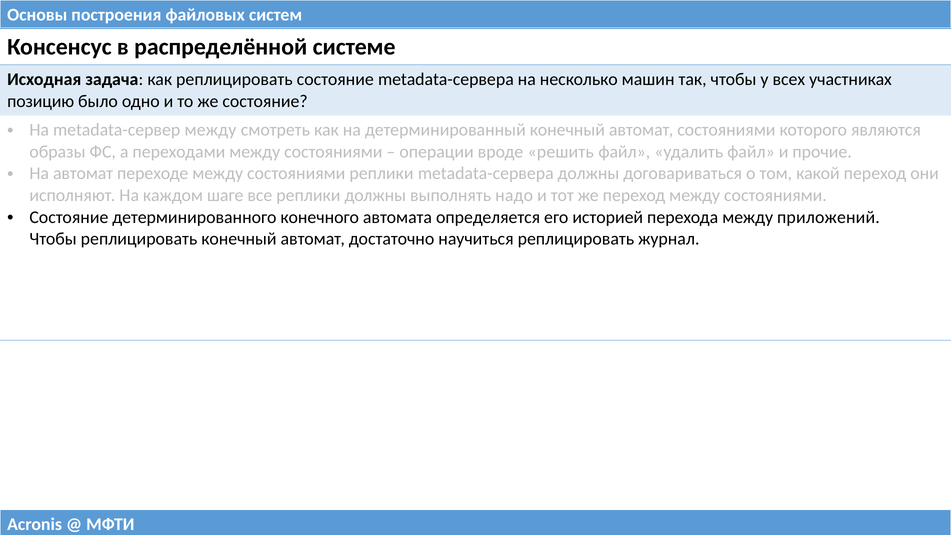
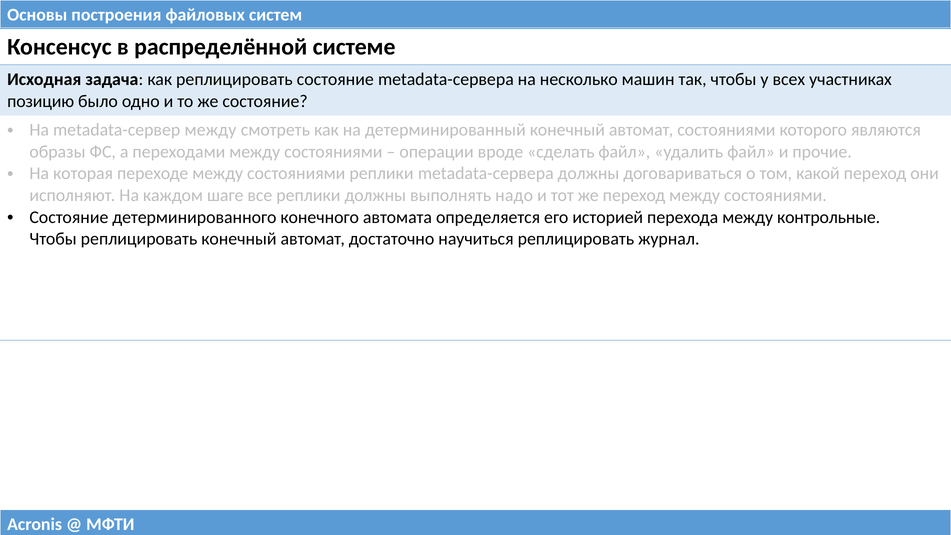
решить: решить -> сделать (561, 152)
На автомат: автомат -> которая (83, 174)
приложений: приложений -> контрольные (829, 217)
